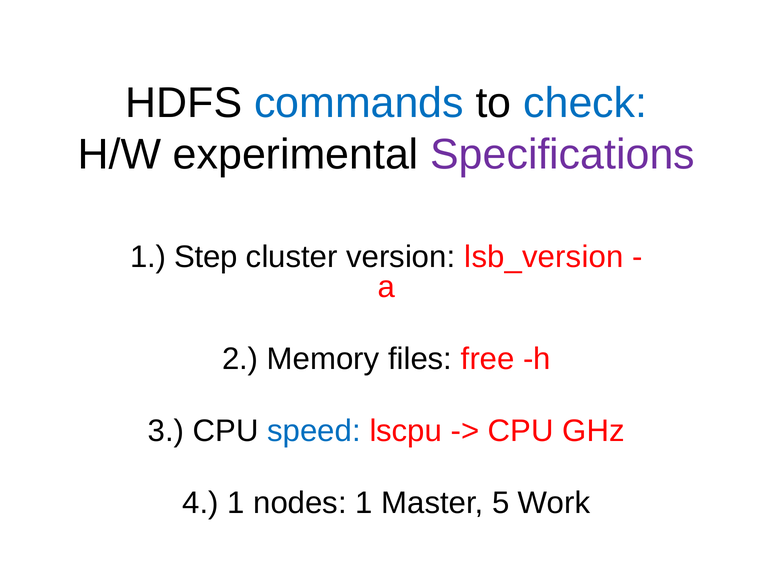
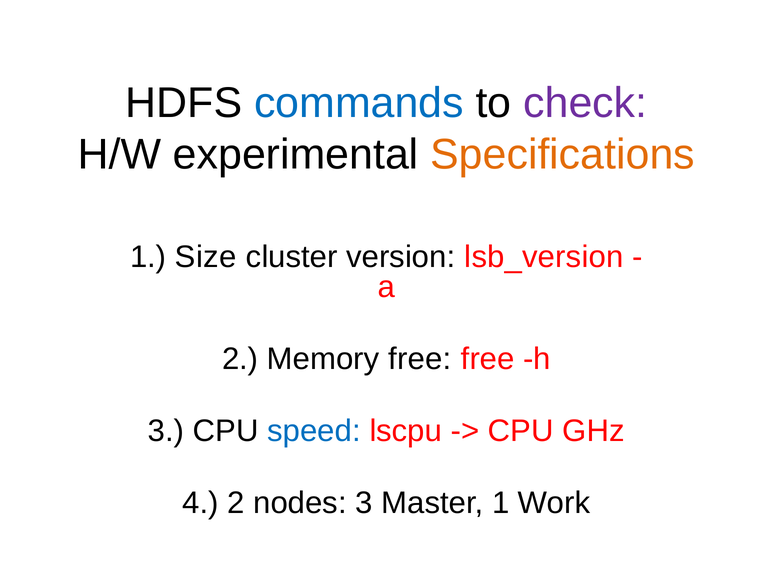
check colour: blue -> purple (585, 103)
Specifications colour: purple -> orange (563, 155)
Step: Step -> Size (206, 257)
Memory files: files -> free (420, 359)
1: 1 -> 2 (236, 503)
nodes 1: 1 -> 3 (364, 503)
Master 5: 5 -> 1 (501, 503)
